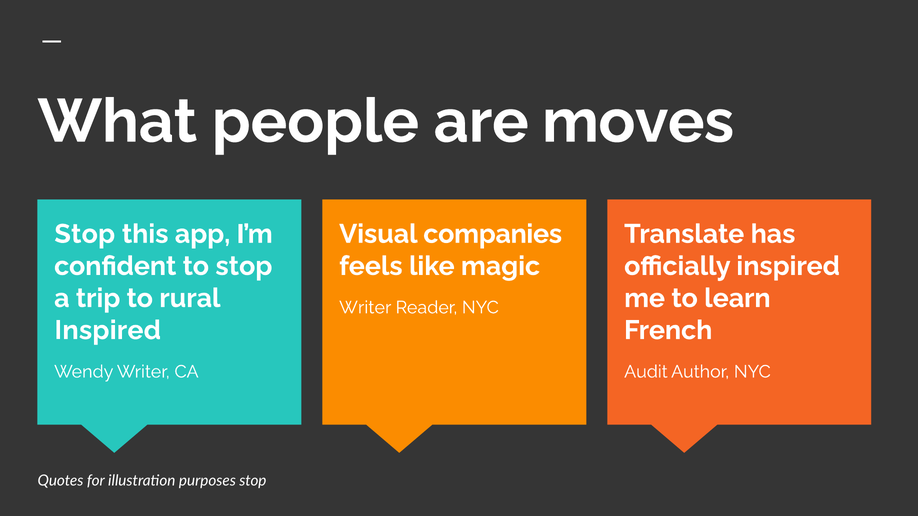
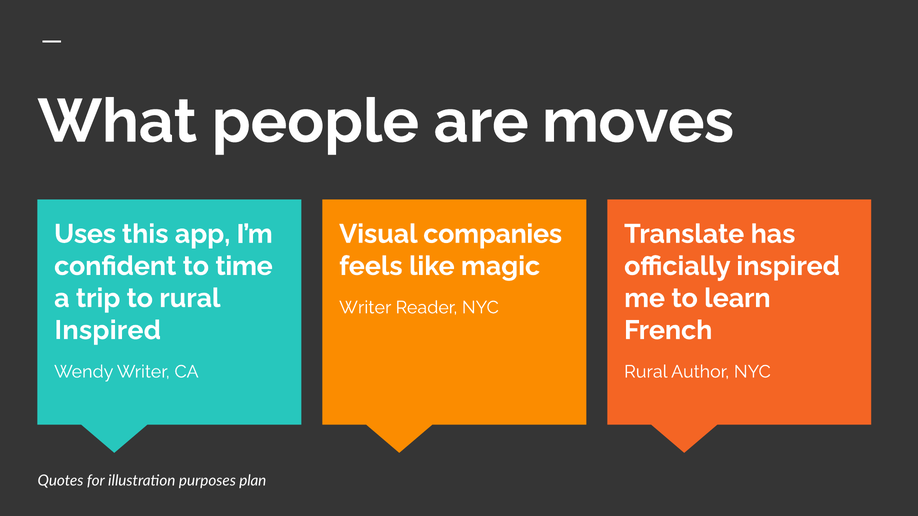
Stop: Stop -> Uses (85, 234)
to stop: stop -> time (244, 266)
Audit: Audit -> Rural (646, 372)
purposes stop: stop -> plan (253, 481)
